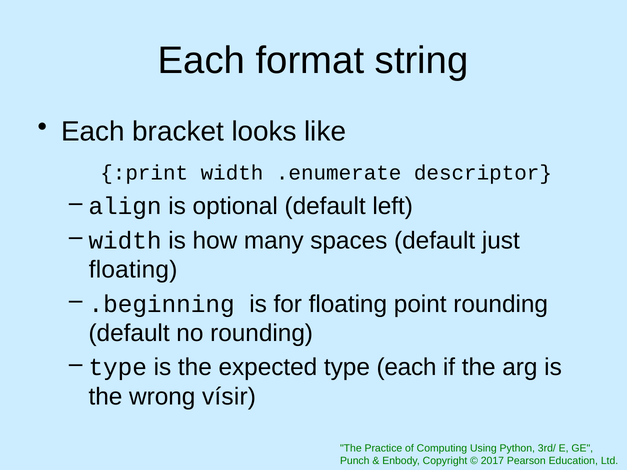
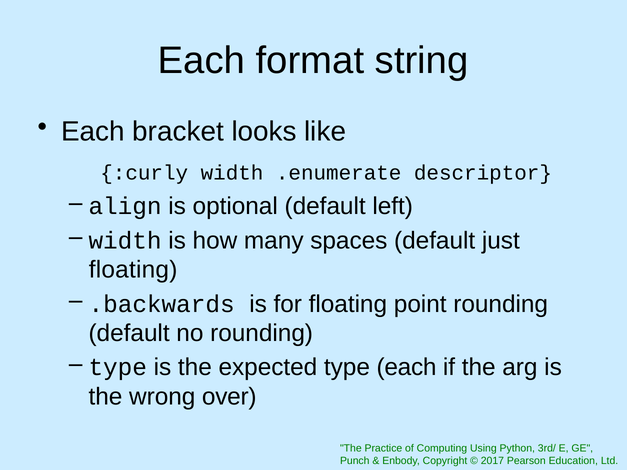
:print: :print -> :curly (144, 173)
.beginning: .beginning -> .backwards (162, 304)
vísir: vísir -> over (229, 397)
